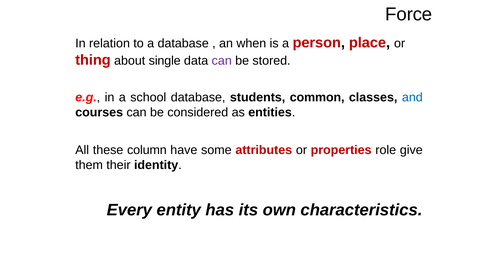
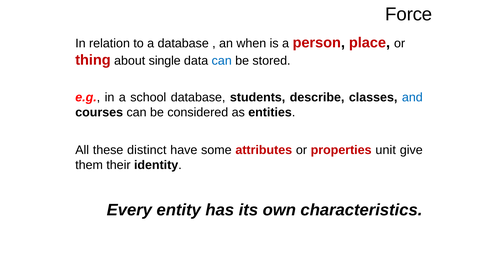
can colour: purple -> blue (222, 61)
common: common -> describe (317, 98)
column: column -> distinct (147, 150)
role: role -> unit (386, 150)
